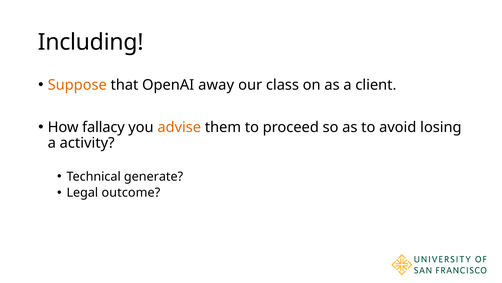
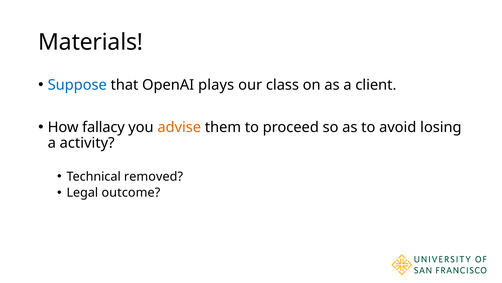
Including: Including -> Materials (91, 42)
Suppose colour: orange -> blue (77, 85)
away: away -> plays (216, 85)
generate: generate -> removed (153, 176)
